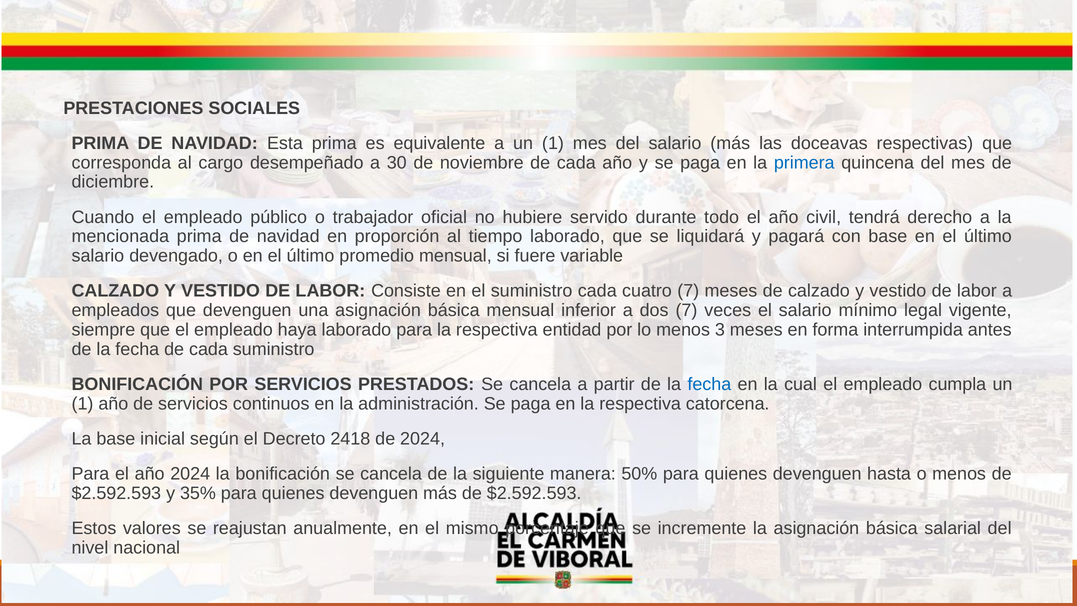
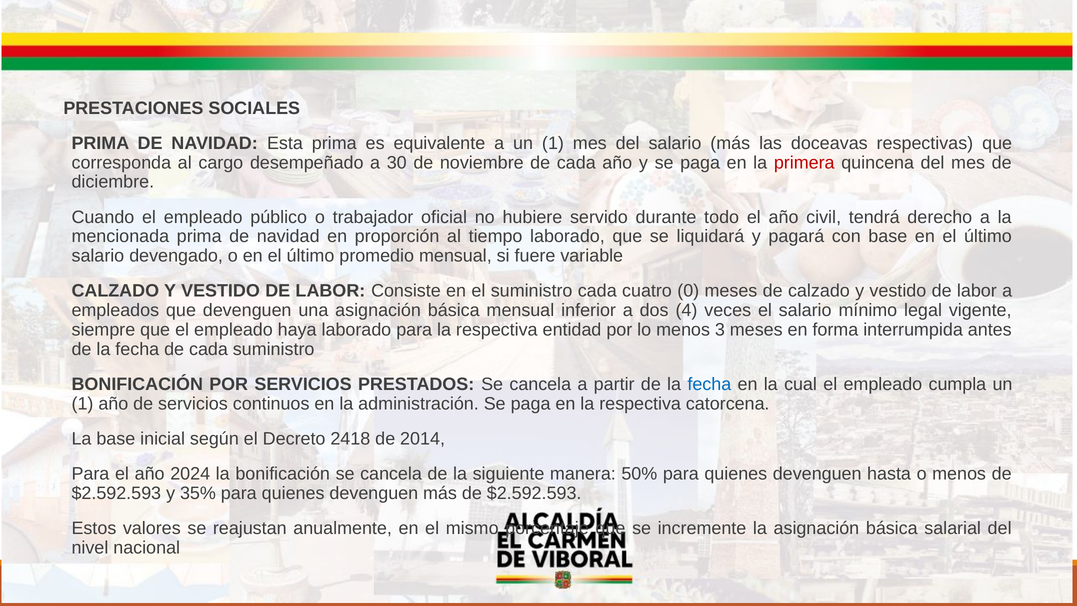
primera colour: blue -> red (804, 163)
cuatro 7: 7 -> 0 (688, 291)
dos 7: 7 -> 4 (686, 310)
de 2024: 2024 -> 2014 (423, 439)
